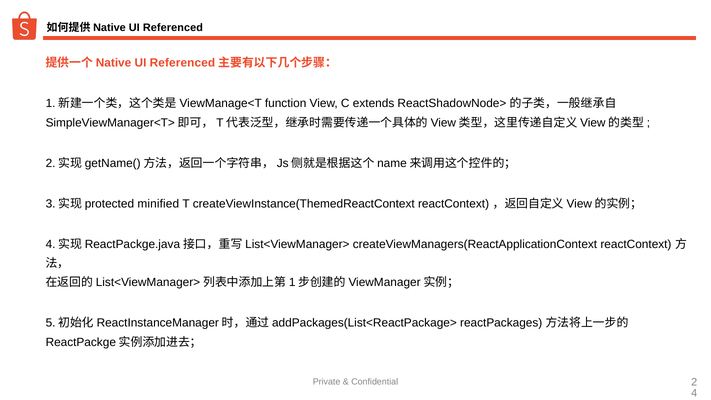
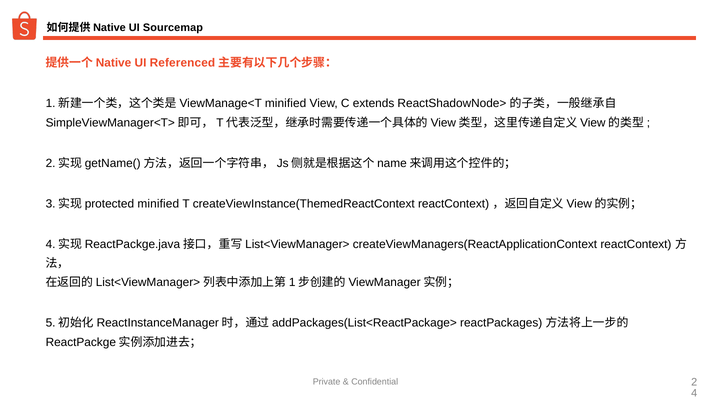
Referenced: Referenced -> Sourcemap (173, 28)
function: function -> minified (286, 103)
